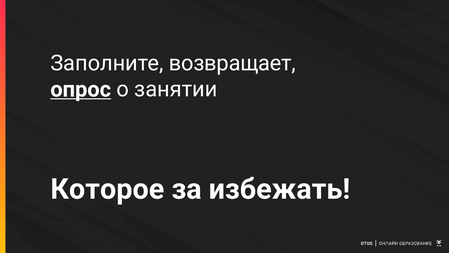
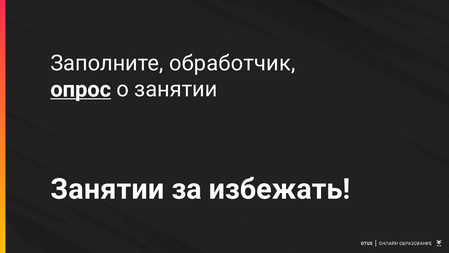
возвращает: возвращает -> обработчик (232, 63)
Которое: Которое -> Занятии (107, 189)
